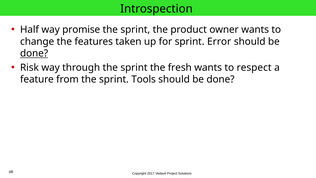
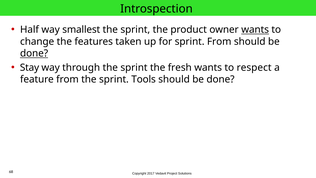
promise: promise -> smallest (81, 30)
wants underline: none -> present (255, 30)
sprint Error: Error -> From (219, 42)
Risk: Risk -> Stay (30, 68)
